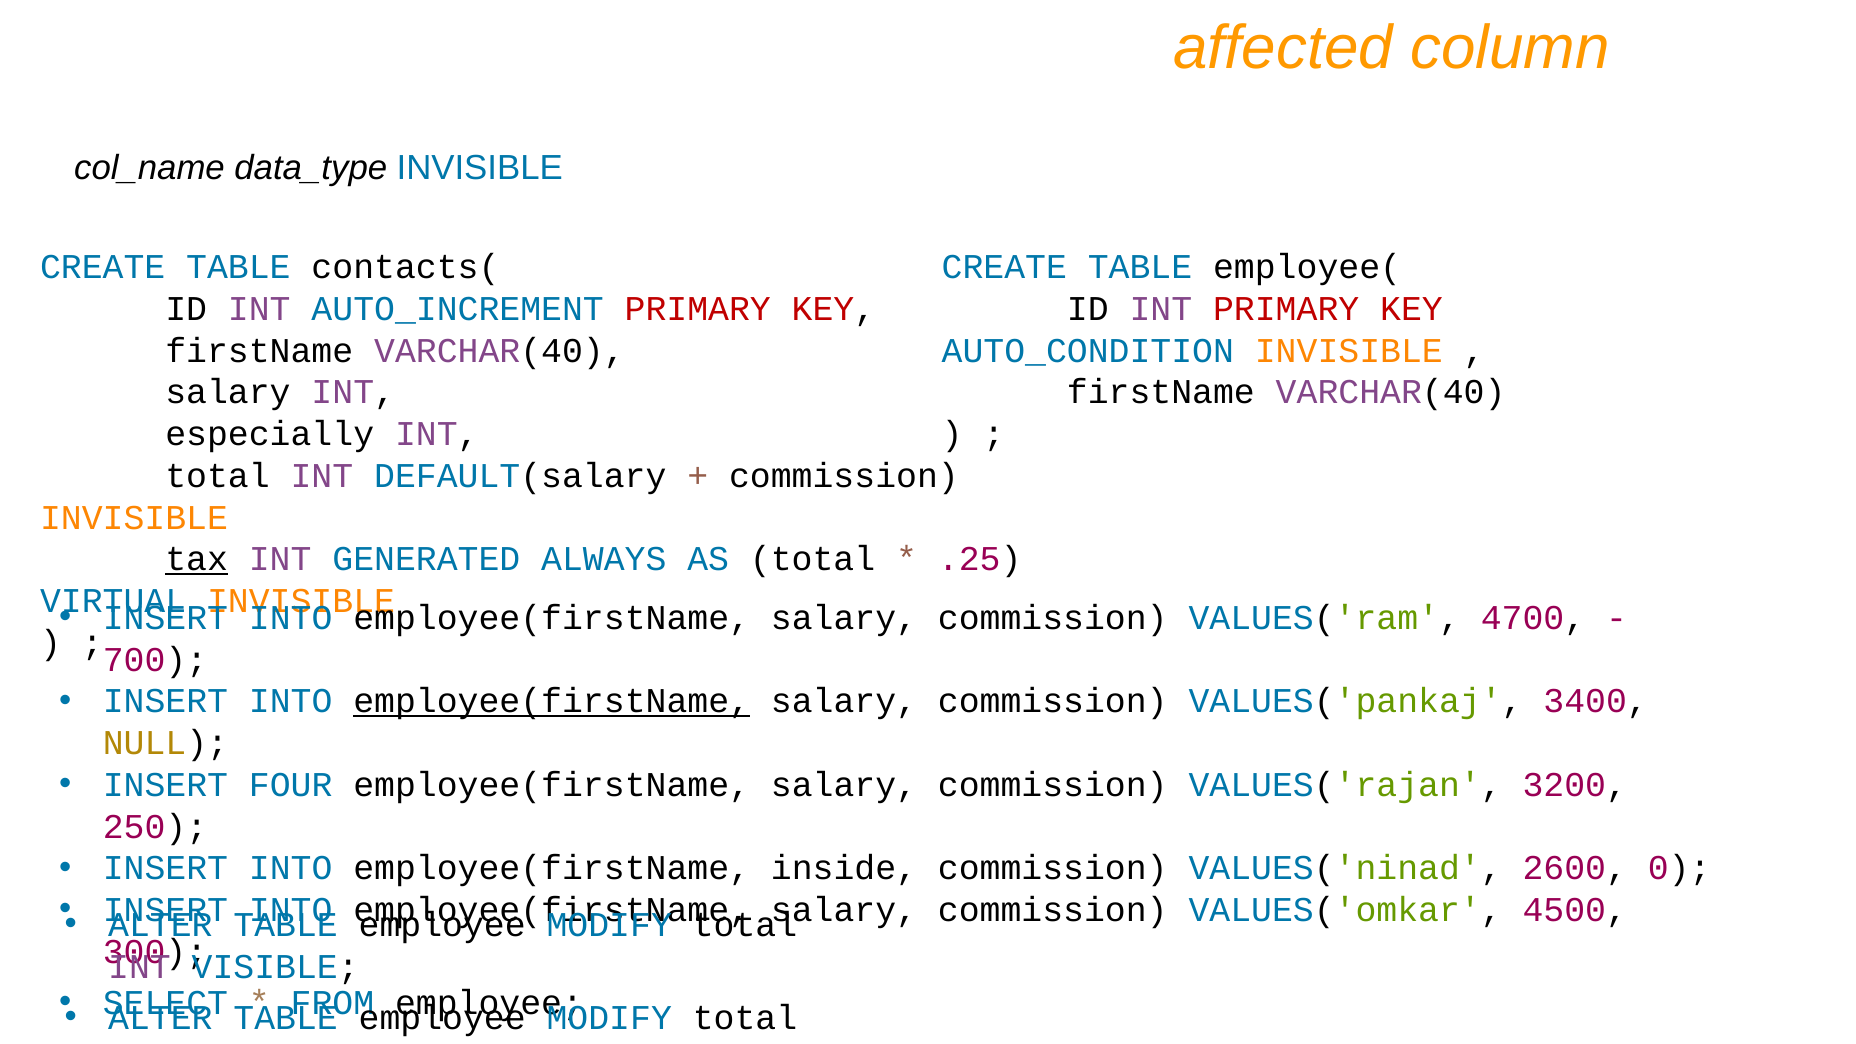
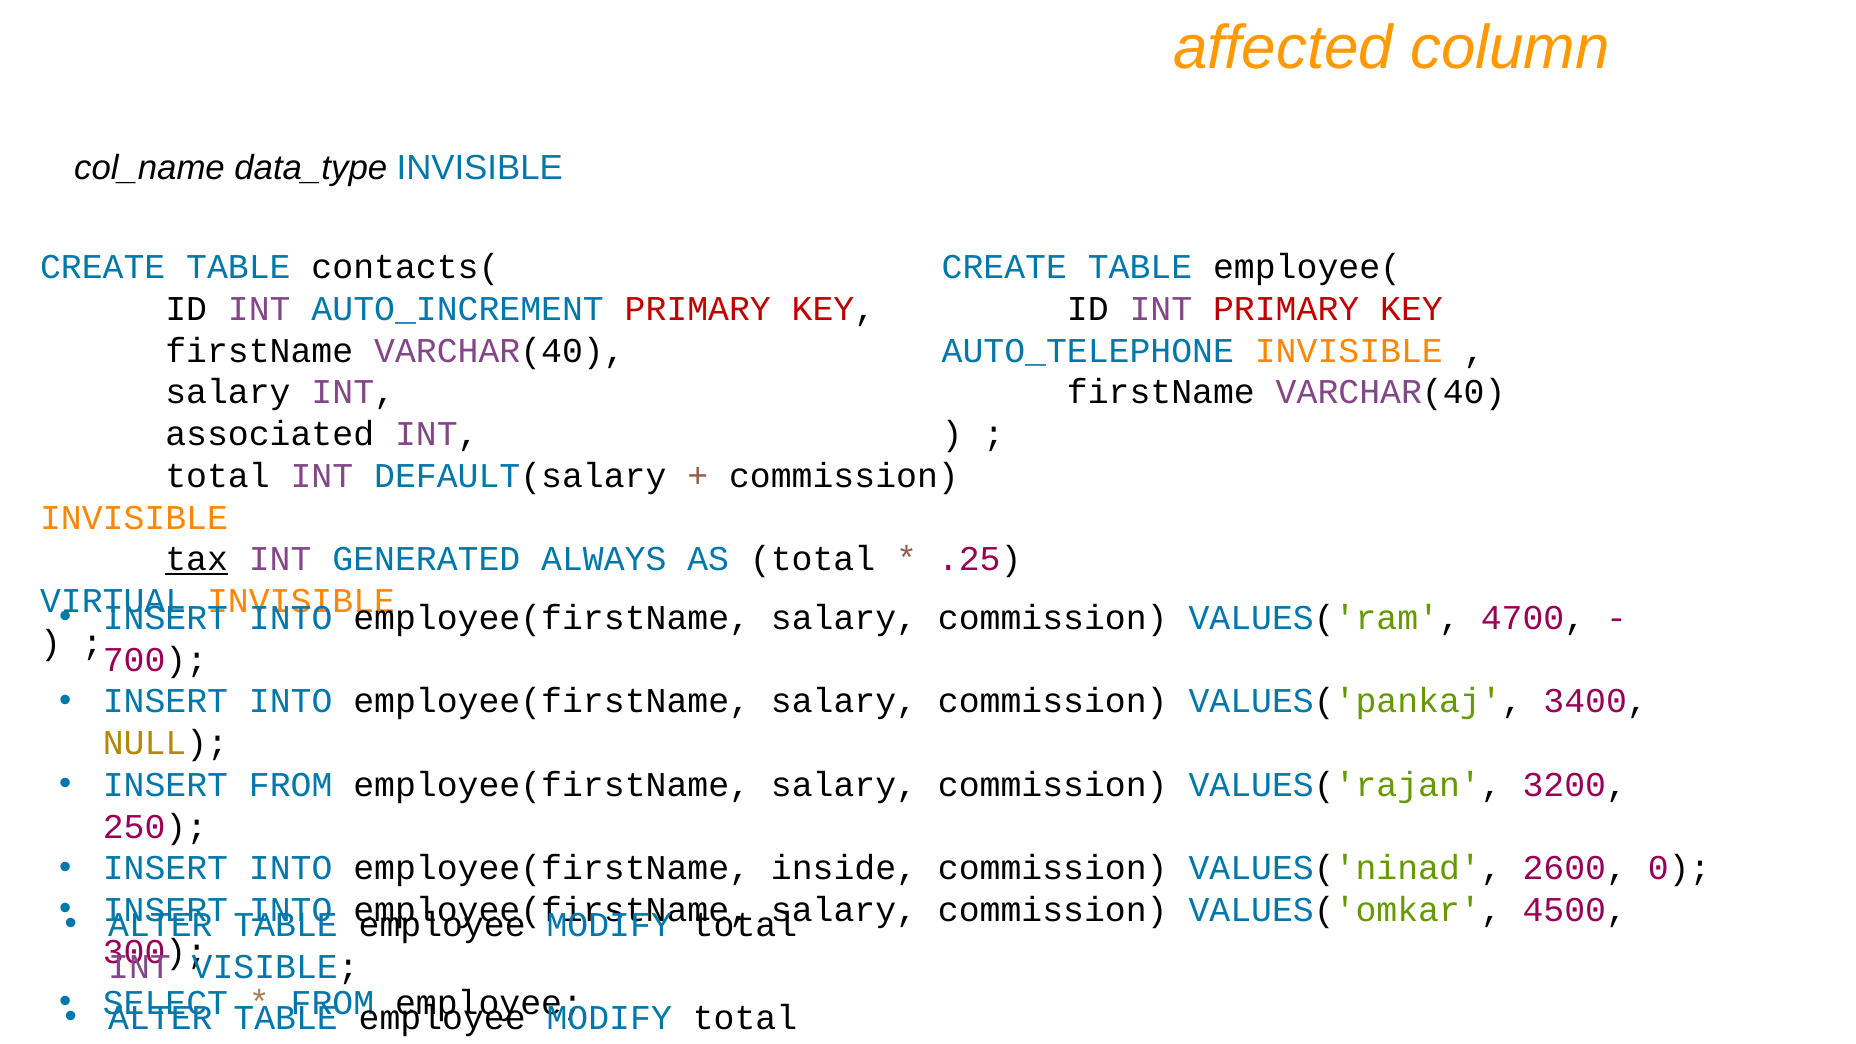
AUTO_CONDITION: AUTO_CONDITION -> AUTO_TELEPHONE (1088, 351)
especially: especially -> associated (270, 434)
employee(firstName underline: present -> none (552, 701)
INSERT FOUR: FOUR -> FROM (291, 785)
